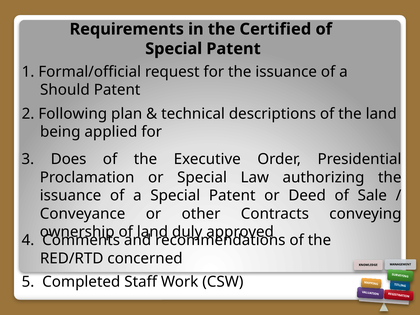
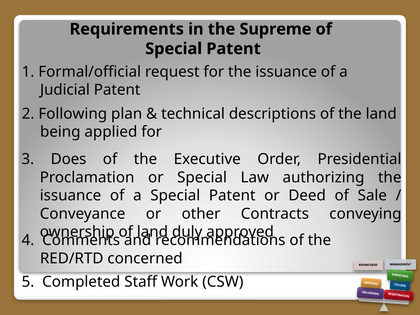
Certified: Certified -> Supreme (275, 29)
Should: Should -> Judicial (65, 90)
